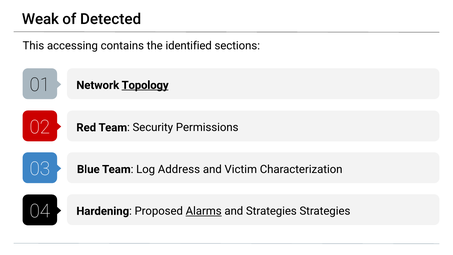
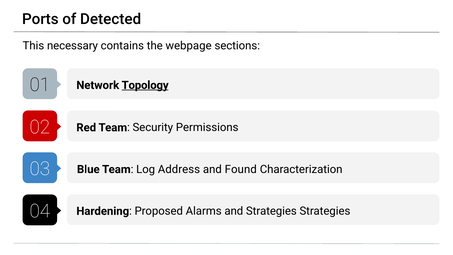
Weak: Weak -> Ports (40, 19)
accessing: accessing -> necessary (72, 46)
identified: identified -> webpage (189, 46)
Victim: Victim -> Found (241, 169)
Alarms underline: present -> none (204, 211)
